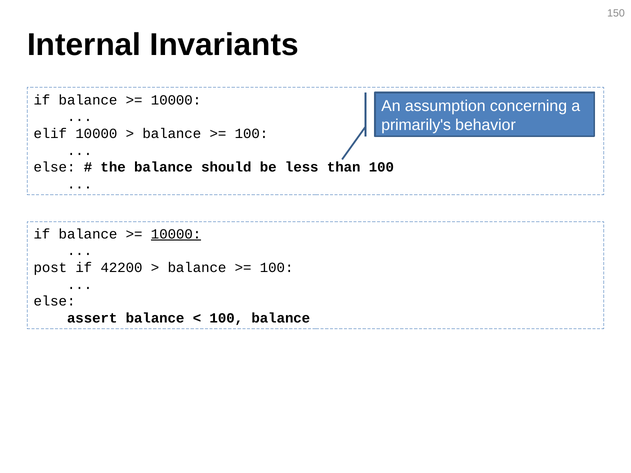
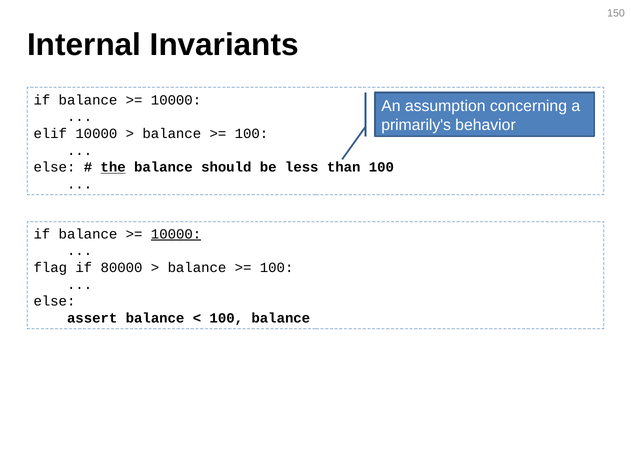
the underline: none -> present (113, 167)
post: post -> flag (50, 268)
42200: 42200 -> 80000 (122, 268)
